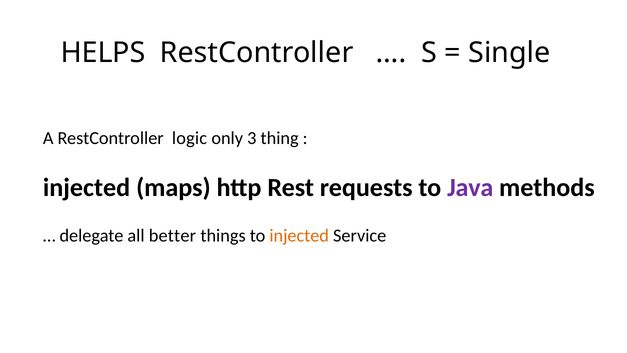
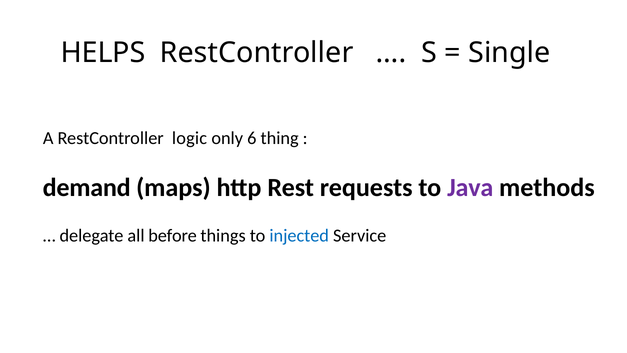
3: 3 -> 6 (252, 138)
injected: injected -> demand (87, 187)
better: better -> before (173, 235)
injected colour: orange -> blue (299, 235)
